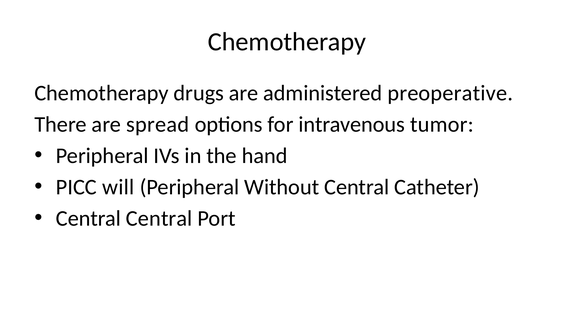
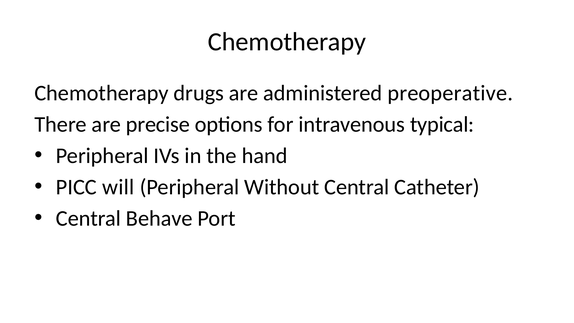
spread: spread -> precise (158, 124)
tumor: tumor -> typical (442, 124)
Central Central: Central -> Behave (159, 218)
